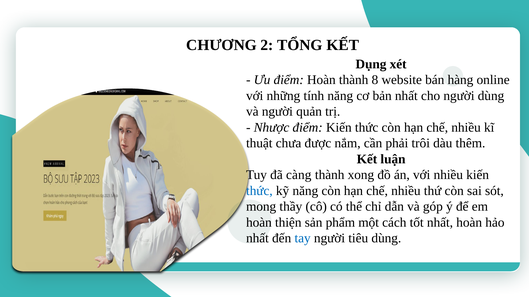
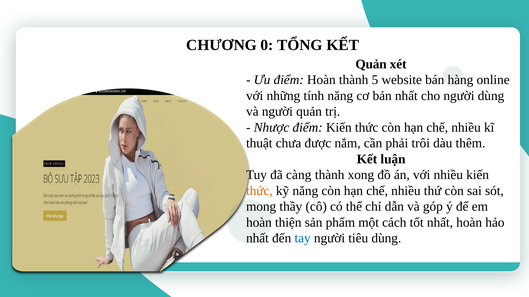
2: 2 -> 0 (267, 45)
Dụng: Dụng -> Quản (371, 64)
8: 8 -> 5 (375, 80)
thức colour: blue -> orange (259, 191)
